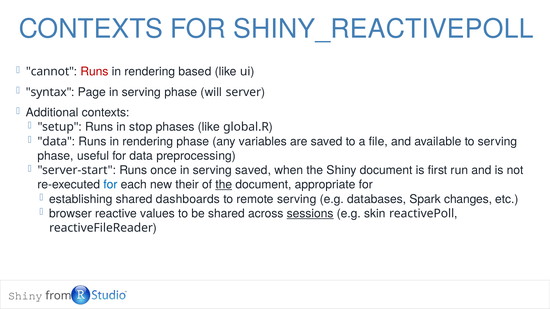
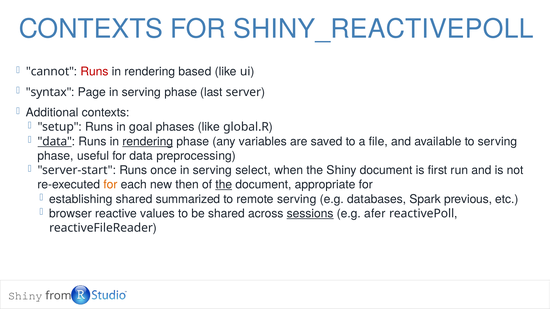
will: will -> last (211, 92)
stop: stop -> goal (141, 127)
data underline: none -> present (55, 142)
rendering underline: none -> present (148, 142)
serving saved: saved -> select (253, 170)
for colour: blue -> orange (110, 185)
their: their -> then (187, 185)
dashboards: dashboards -> summarized (188, 199)
changes: changes -> previous (468, 199)
skin: skin -> afer (375, 214)
